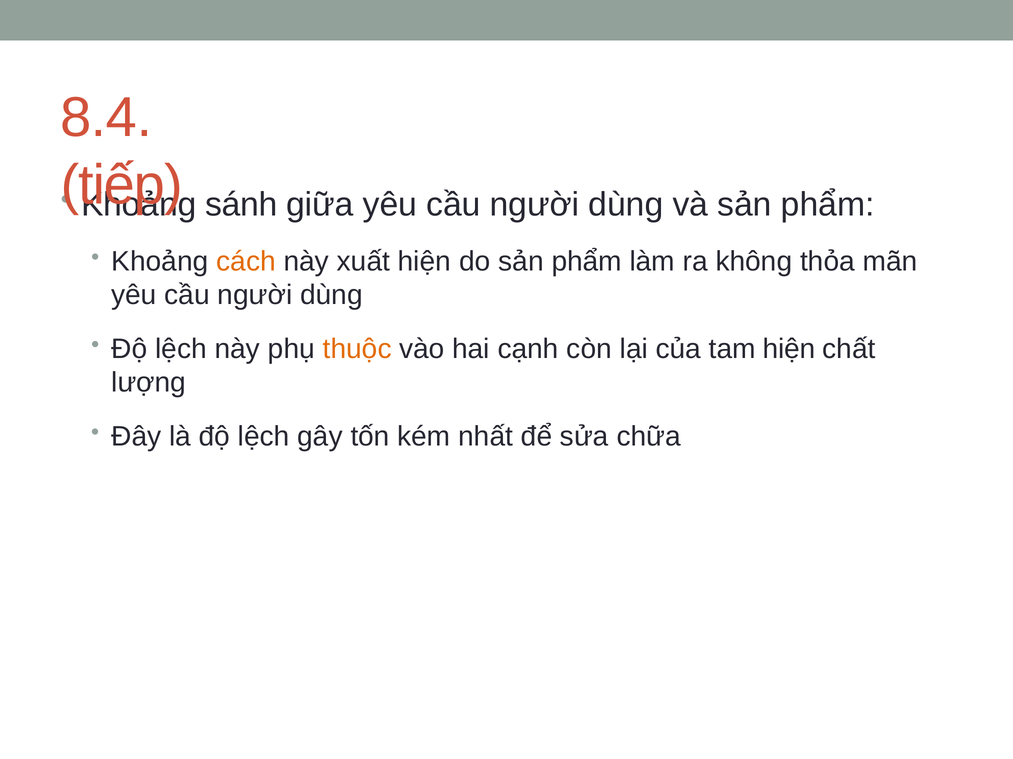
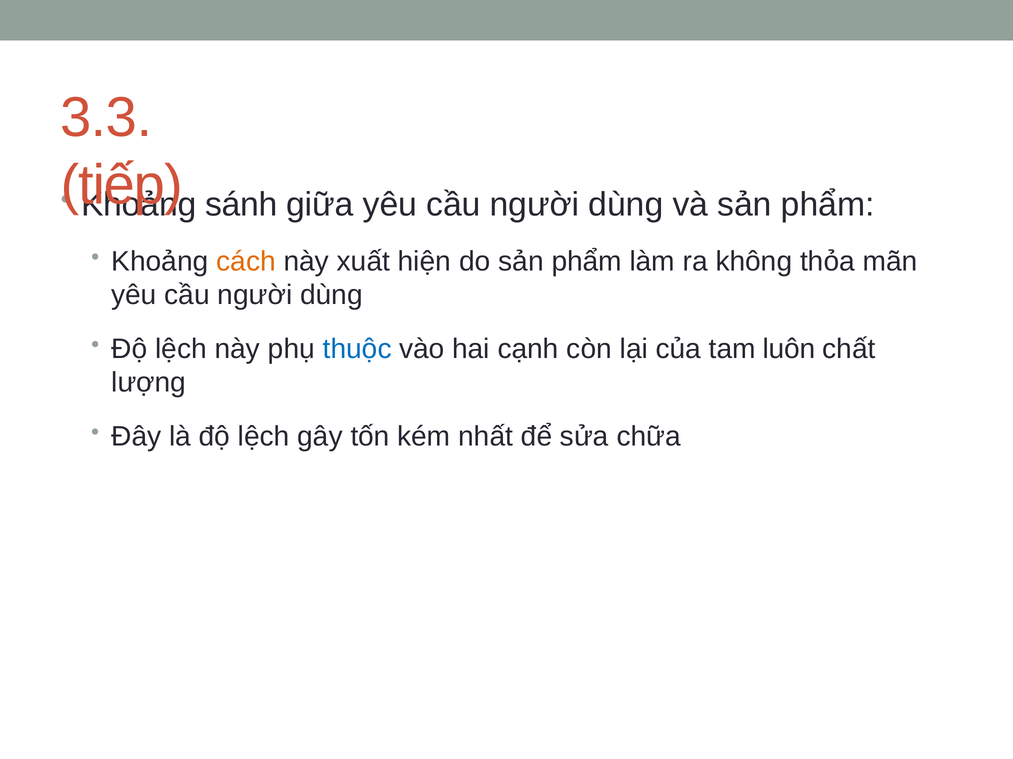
8.4: 8.4 -> 3.3 (106, 118)
thuộc colour: orange -> blue (357, 349)
tam hiện: hiện -> luôn (789, 349)
